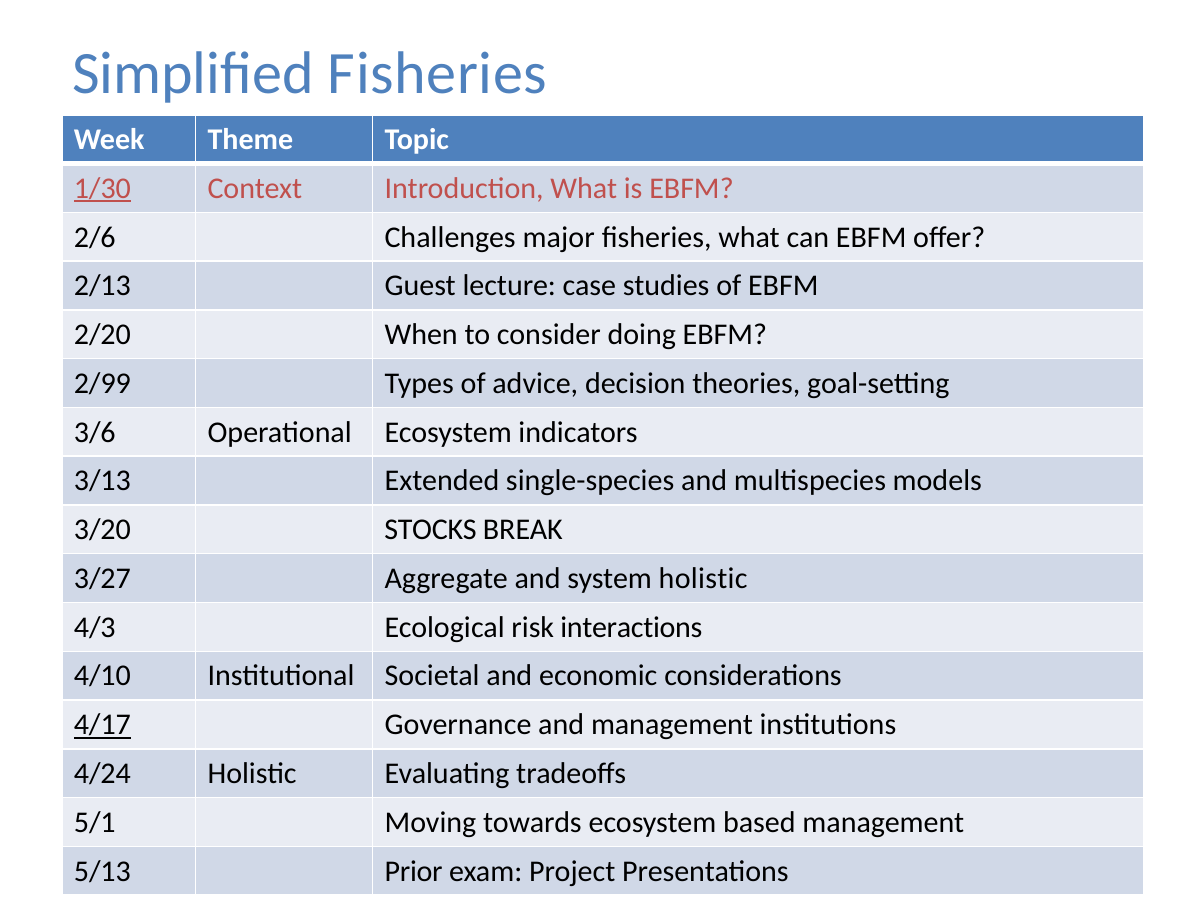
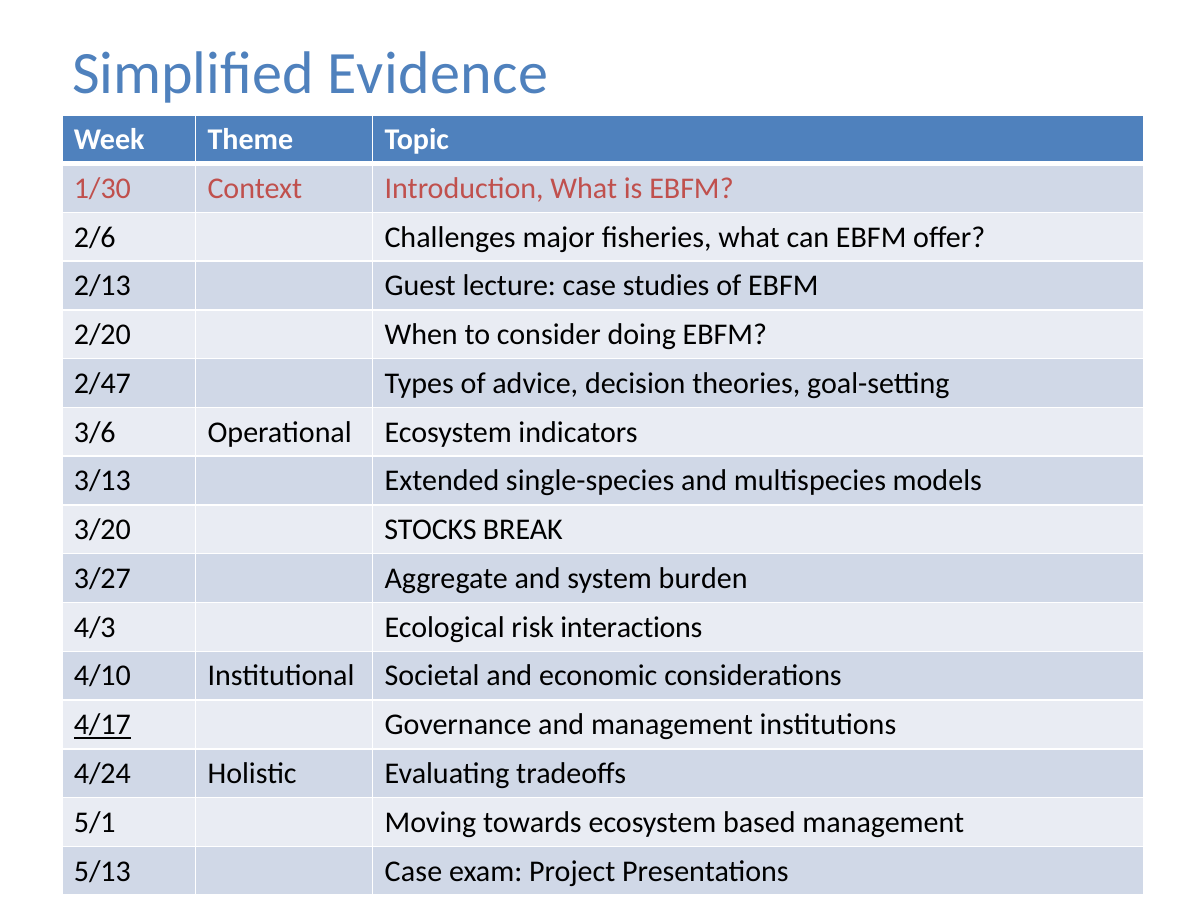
Simplified Fisheries: Fisheries -> Evidence (438, 74)
1/30 underline: present -> none (102, 188)
2/99: 2/99 -> 2/47 (102, 383)
system holistic: holistic -> burden (703, 578)
5/13 Prior: Prior -> Case (413, 871)
